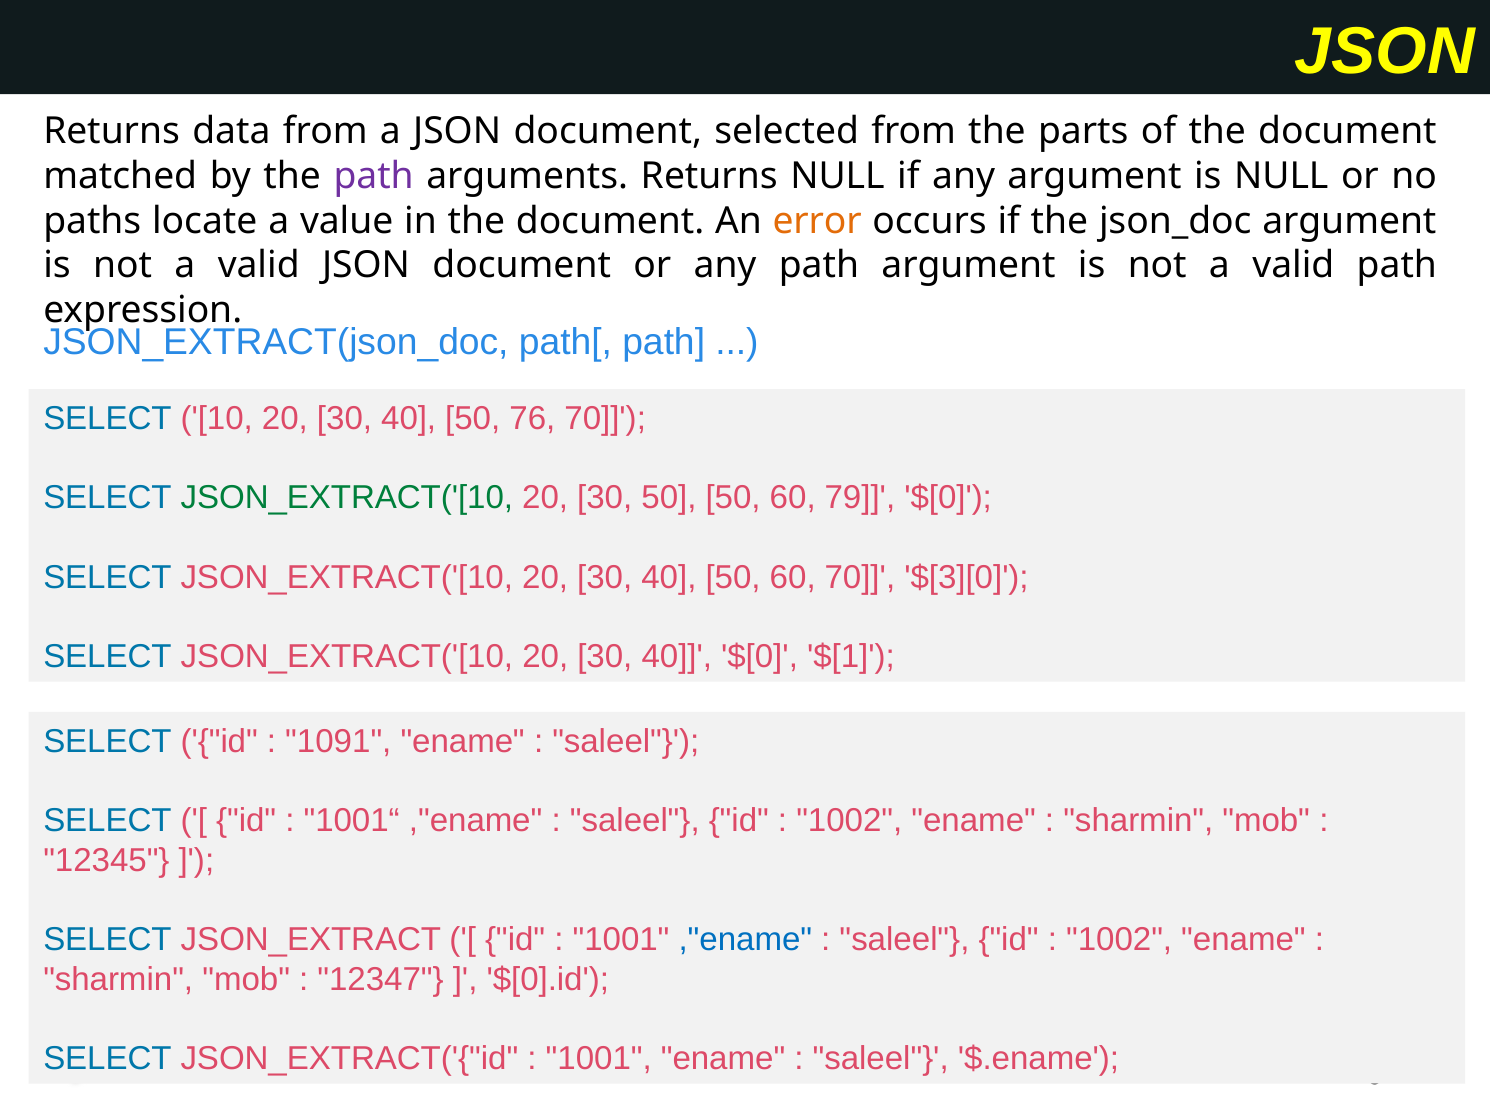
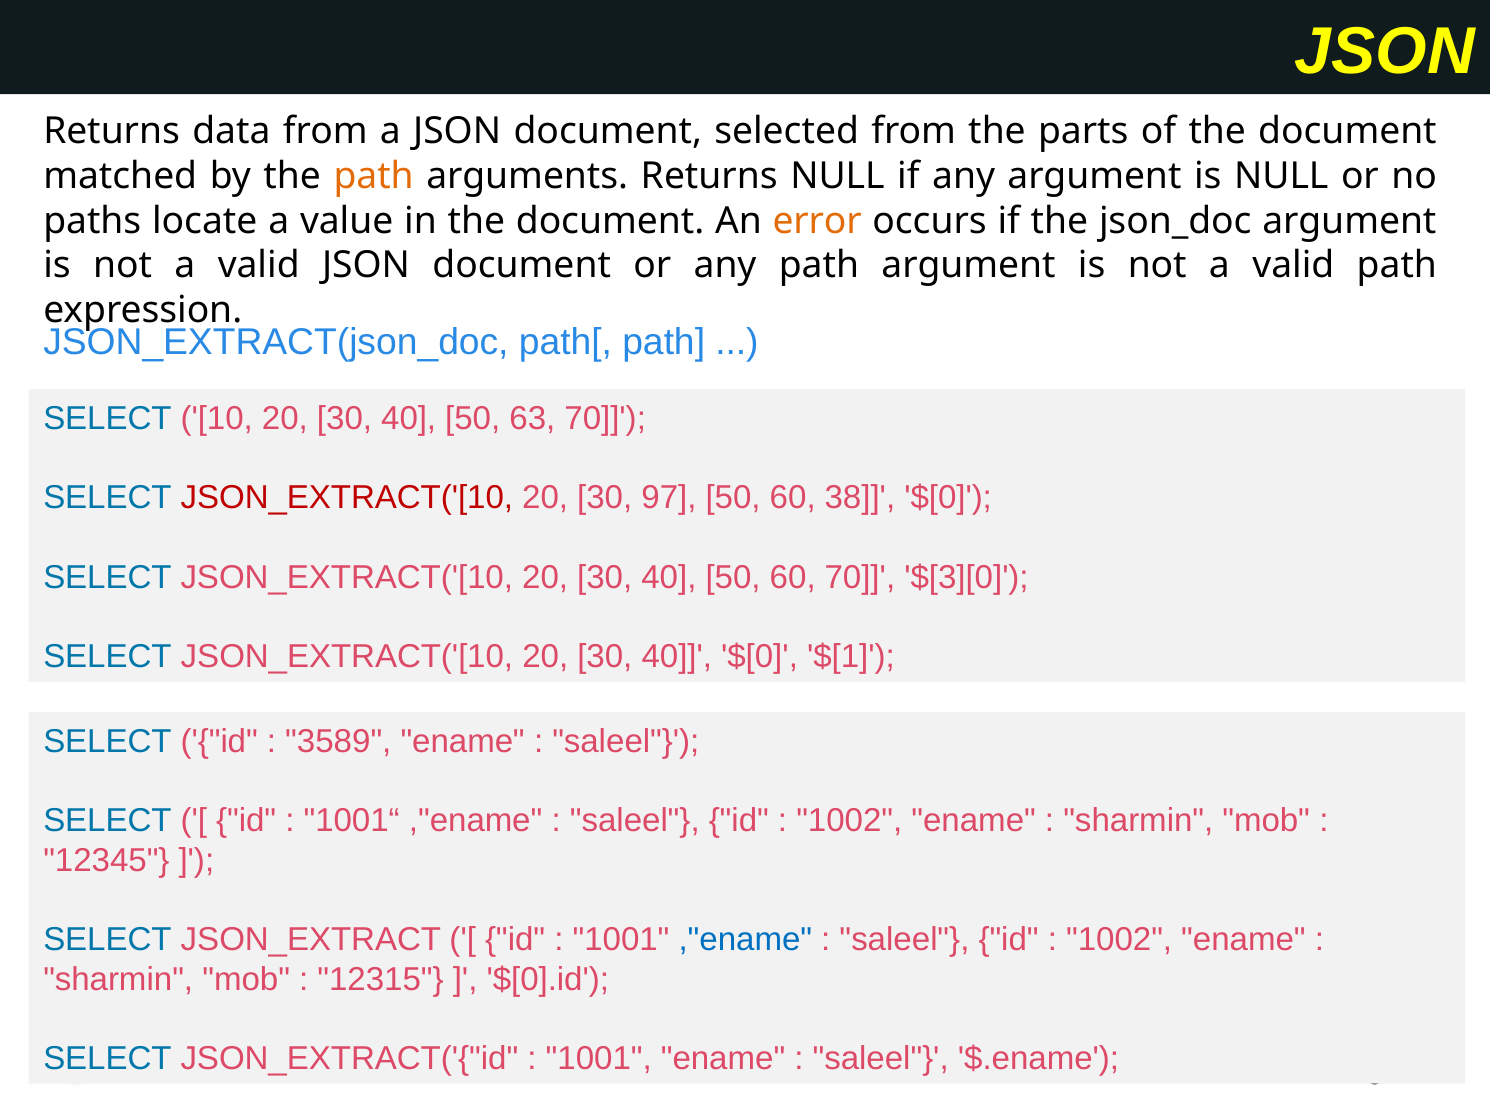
path colour: purple -> orange (374, 176)
76: 76 -> 63 (532, 419)
JSON_EXTRACT('[10 colour: green -> red (347, 498)
30 50: 50 -> 97 (669, 498)
79: 79 -> 38 (860, 498)
1091: 1091 -> 3589 (338, 742)
12347: 12347 -> 12315 (381, 980)
